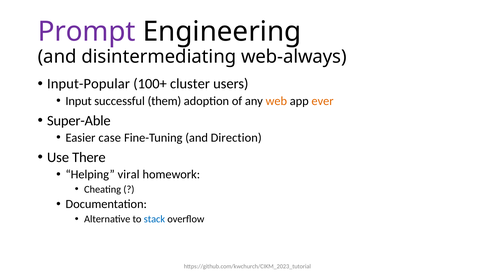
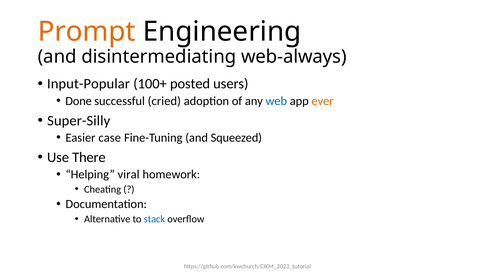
Prompt colour: purple -> orange (87, 32)
cluster: cluster -> posted (190, 84)
Input: Input -> Done (79, 101)
them: them -> cried (164, 101)
web colour: orange -> blue (276, 101)
Super-Able: Super-Able -> Super-Silly (79, 120)
Direction: Direction -> Squeezed (236, 137)
